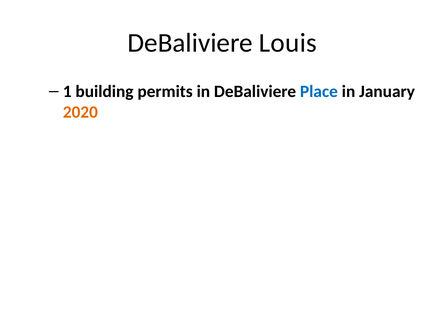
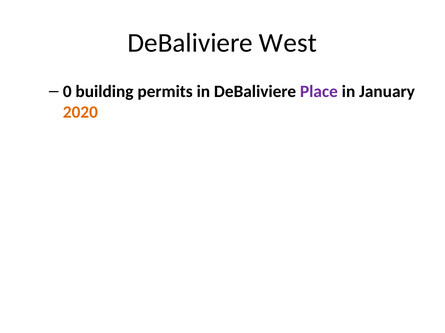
Louis: Louis -> West (288, 43)
1: 1 -> 0 (67, 92)
Place colour: blue -> purple (319, 92)
